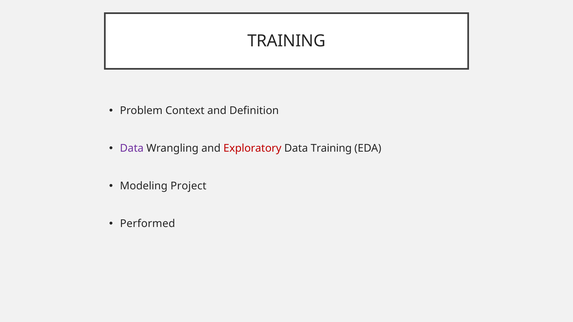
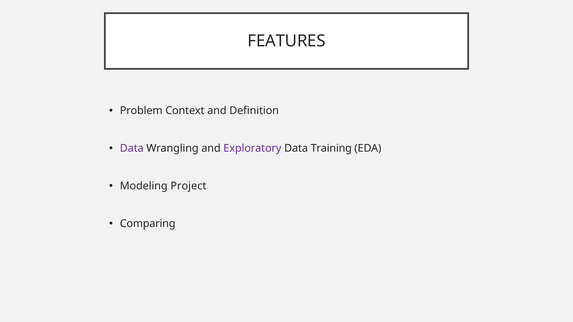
TRAINING: TRAINING -> FEATURES (287, 41)
Exploratory colour: red -> purple (252, 149)
Performed: Performed -> Comparing (148, 224)
